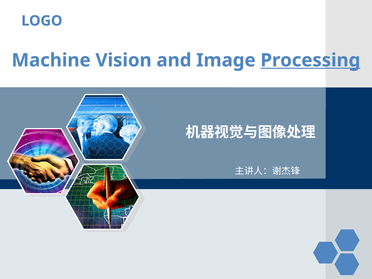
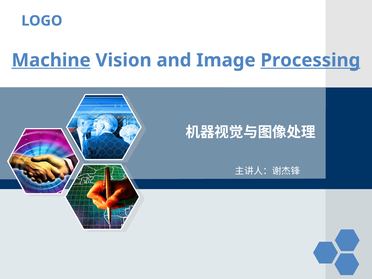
Machine underline: none -> present (51, 60)
